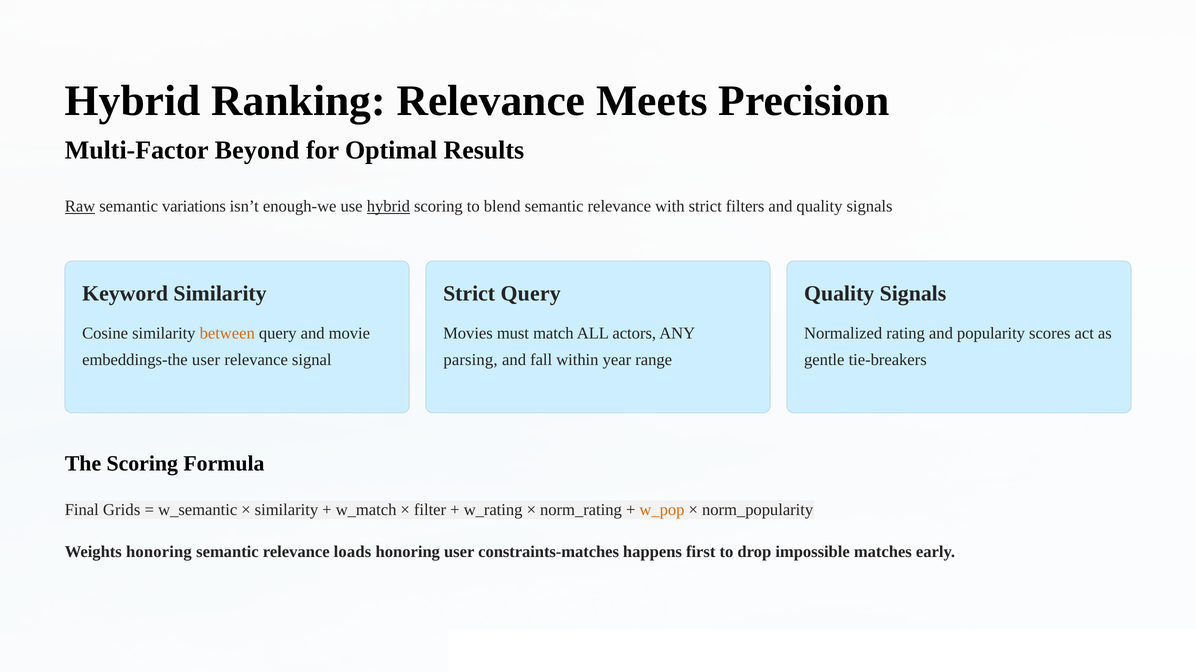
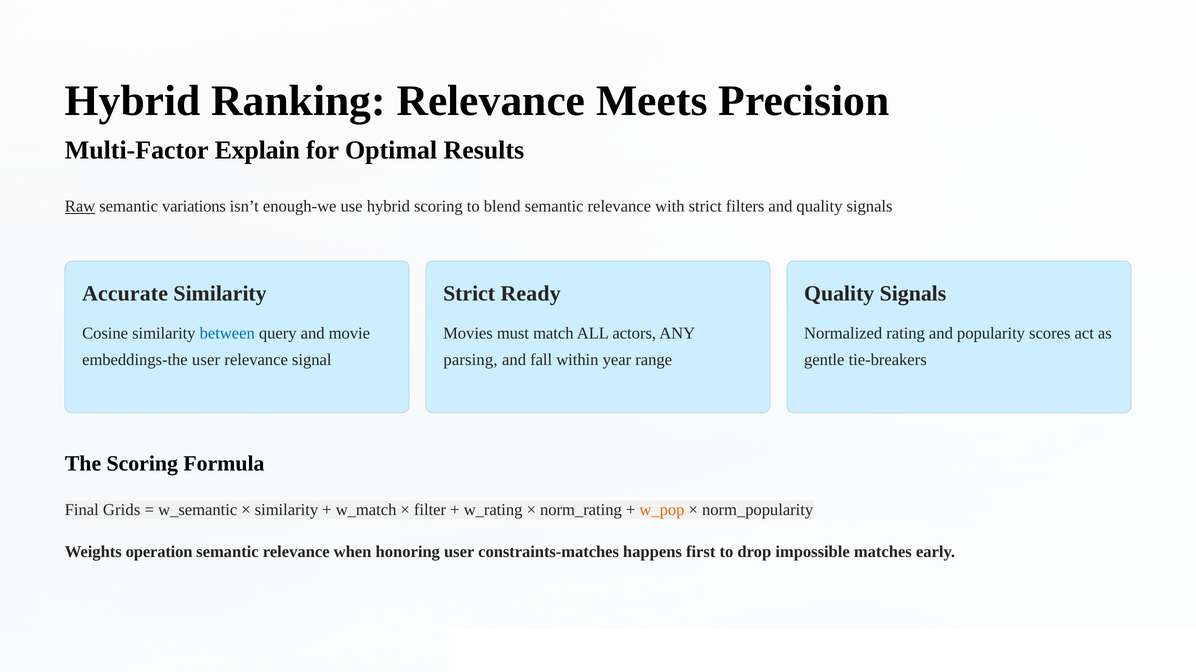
Beyond: Beyond -> Explain (257, 150)
hybrid underline: present -> none (388, 207)
Keyword: Keyword -> Accurate (125, 294)
Strict Query: Query -> Ready (531, 294)
between colour: orange -> blue (227, 334)
Weights honoring: honoring -> operation (159, 552)
loads: loads -> when (353, 552)
